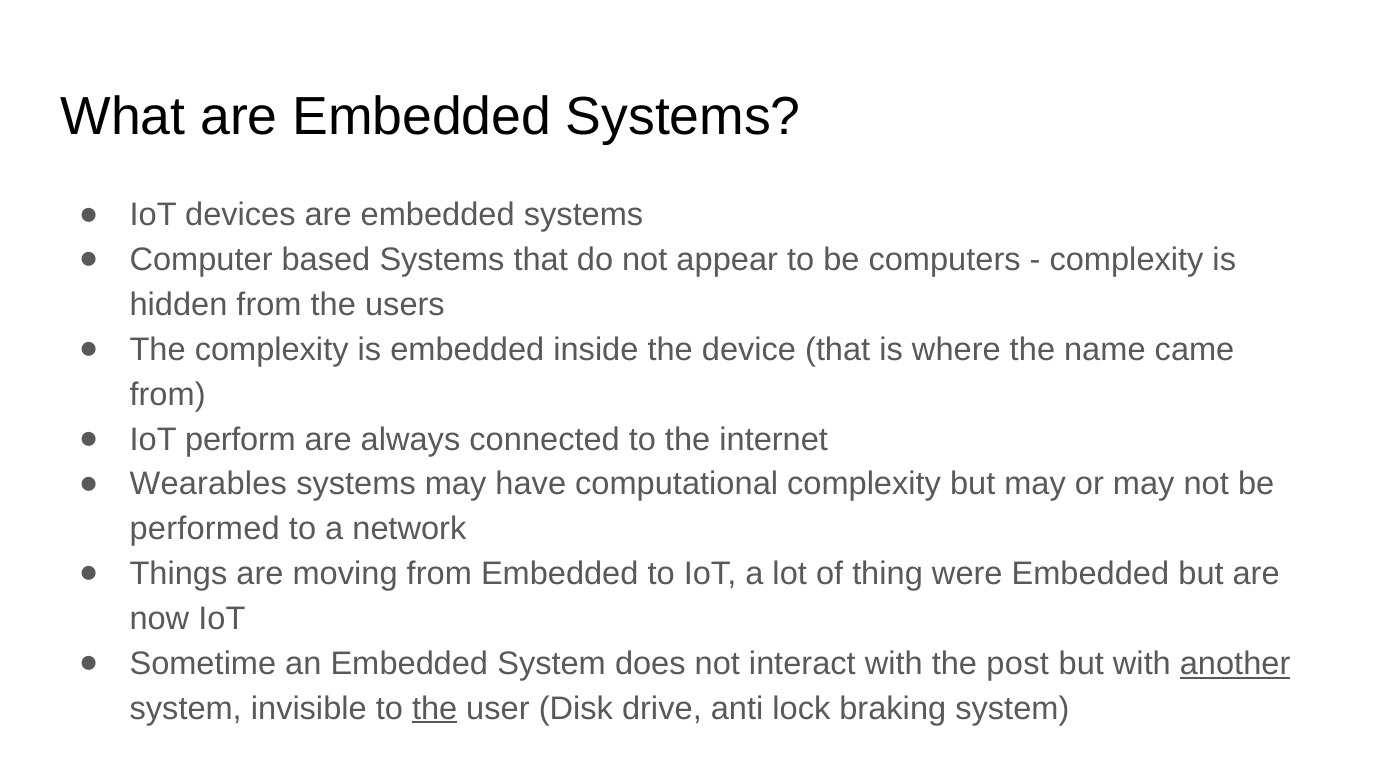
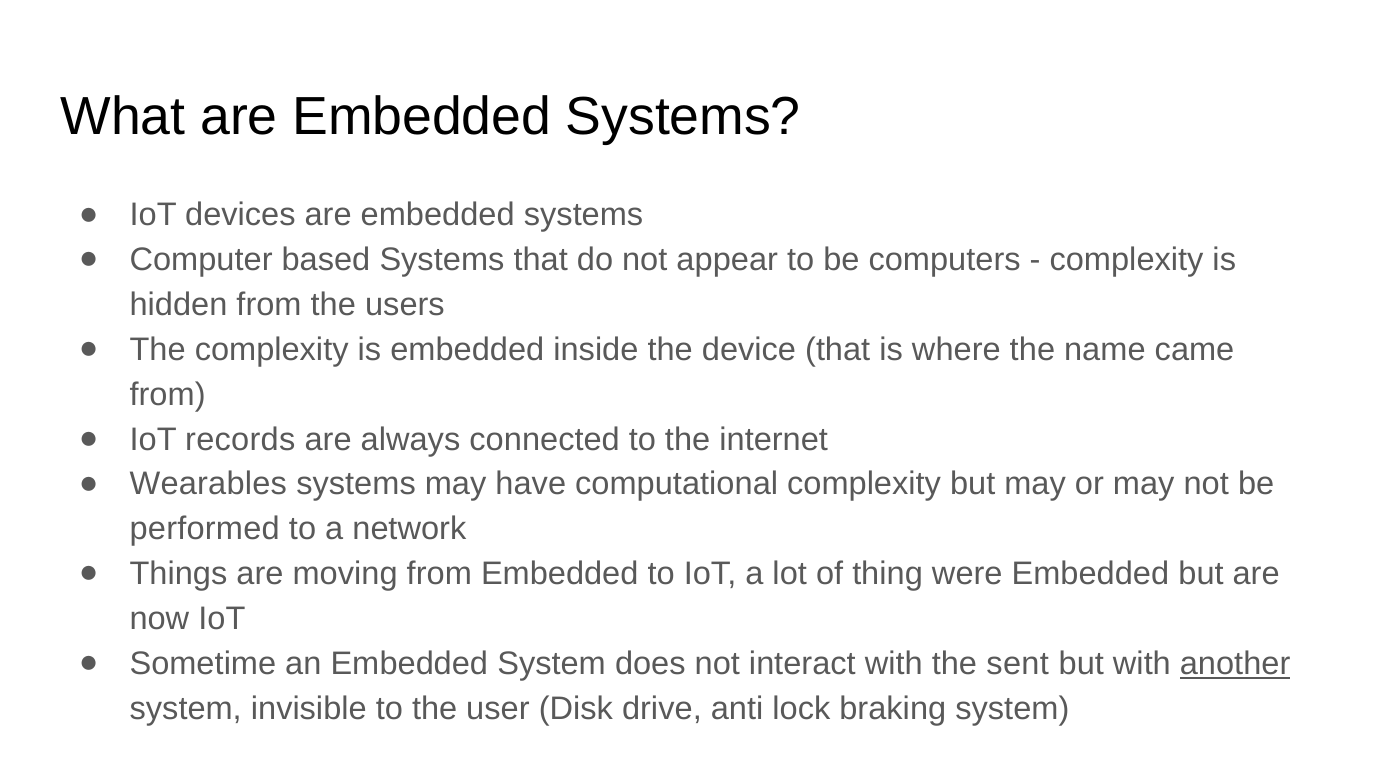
perform: perform -> records (240, 439)
post: post -> sent (1018, 664)
the underline: present -> none (435, 709)
